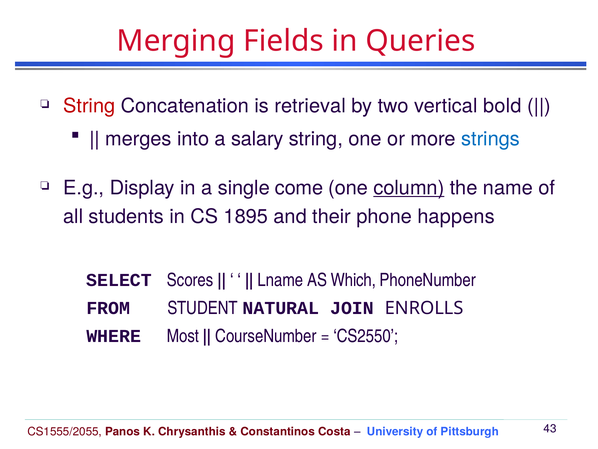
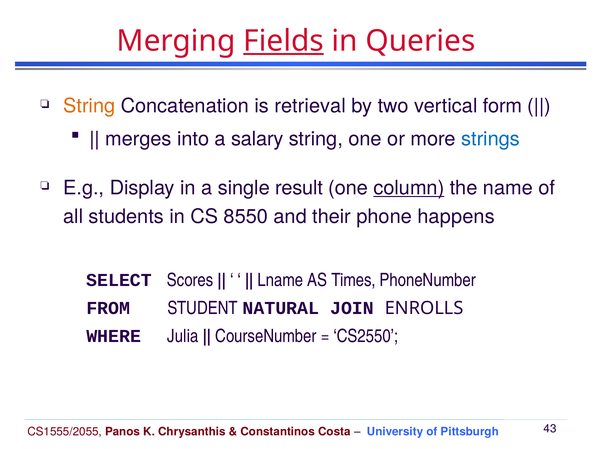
Fields underline: none -> present (284, 41)
String colour: red -> orange (89, 106)
bold: bold -> form (502, 106)
come: come -> result (299, 188)
1895: 1895 -> 8550 (246, 216)
Which: Which -> Times (353, 280)
Most: Most -> Julia (183, 336)
